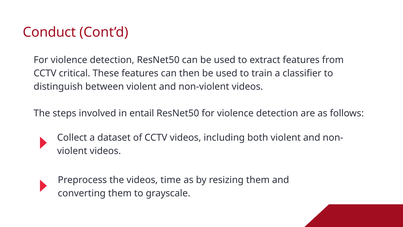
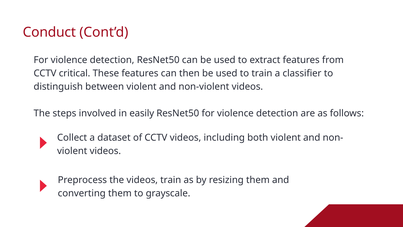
entail: entail -> easily (142, 113)
videos time: time -> train (171, 180)
